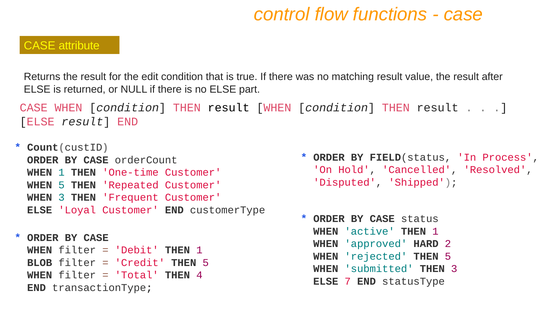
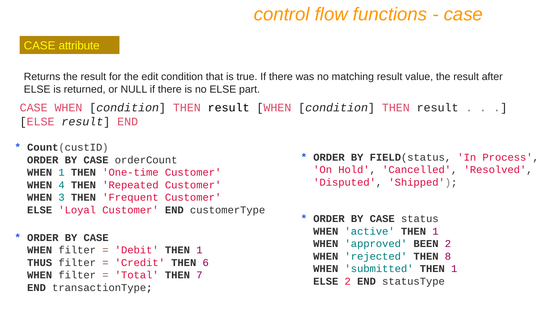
WHEN 5: 5 -> 4 (62, 185)
HARD: HARD -> BEEN (426, 244)
rejected THEN 5: 5 -> 8 (448, 257)
BLOB: BLOB -> THUS (40, 263)
Credit THEN 5: 5 -> 6 (206, 263)
submitted THEN 3: 3 -> 1 (454, 269)
4: 4 -> 7 (199, 275)
ELSE 7: 7 -> 2 (348, 282)
